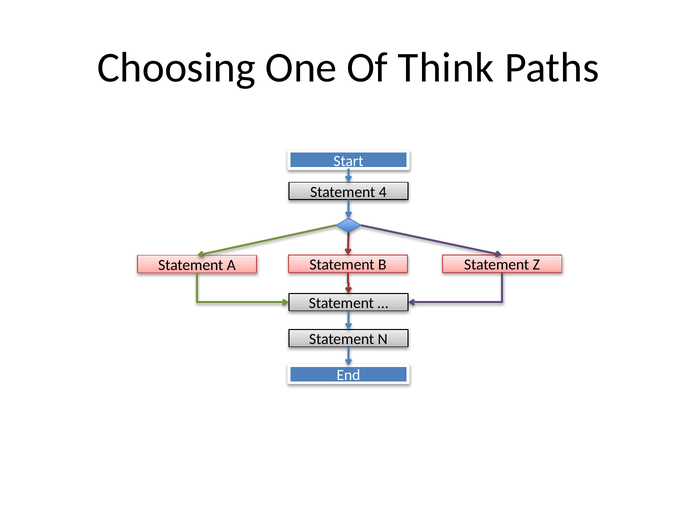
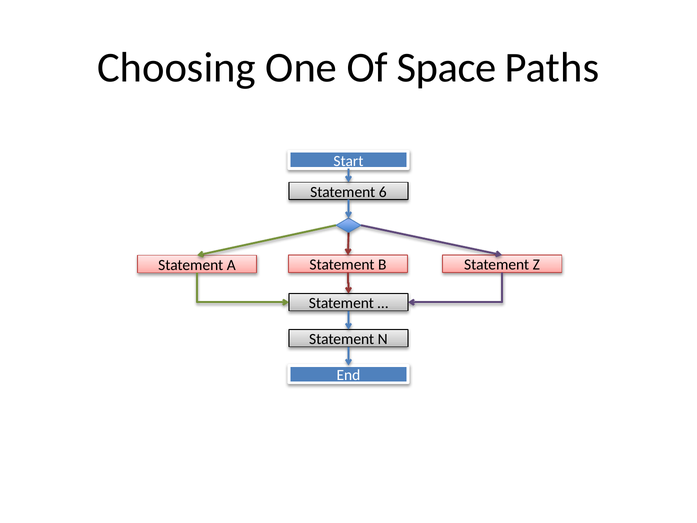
Think: Think -> Space (447, 67)
4: 4 -> 6 (383, 192)
